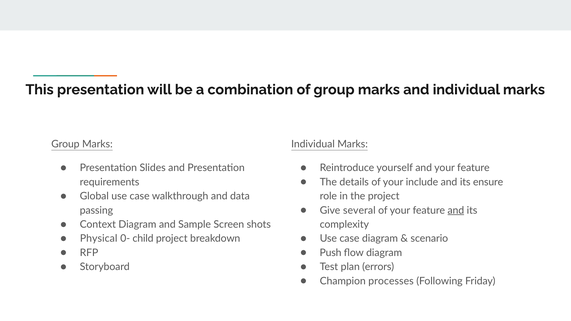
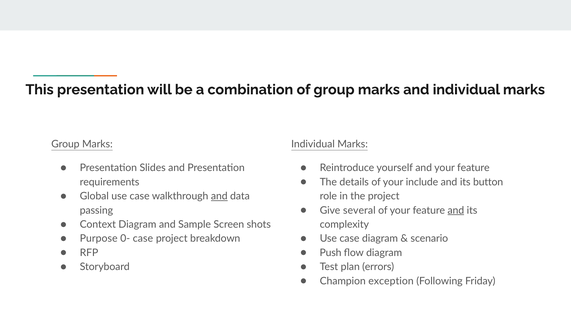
ensure: ensure -> button (488, 182)
and underline: none -> present (219, 196)
Physical: Physical -> Purpose (99, 239)
0- child: child -> case (143, 239)
processes: processes -> exception (391, 281)
